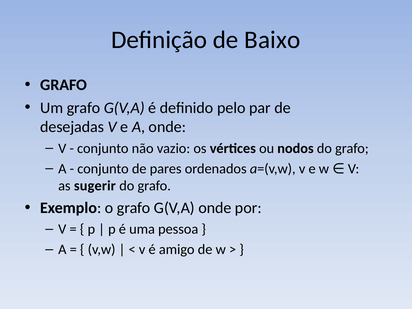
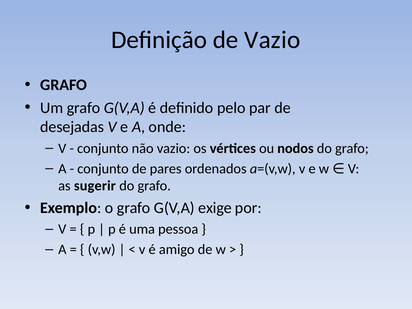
de Baixo: Baixo -> Vazio (272, 40)
G(V,A onde: onde -> exige (215, 208)
